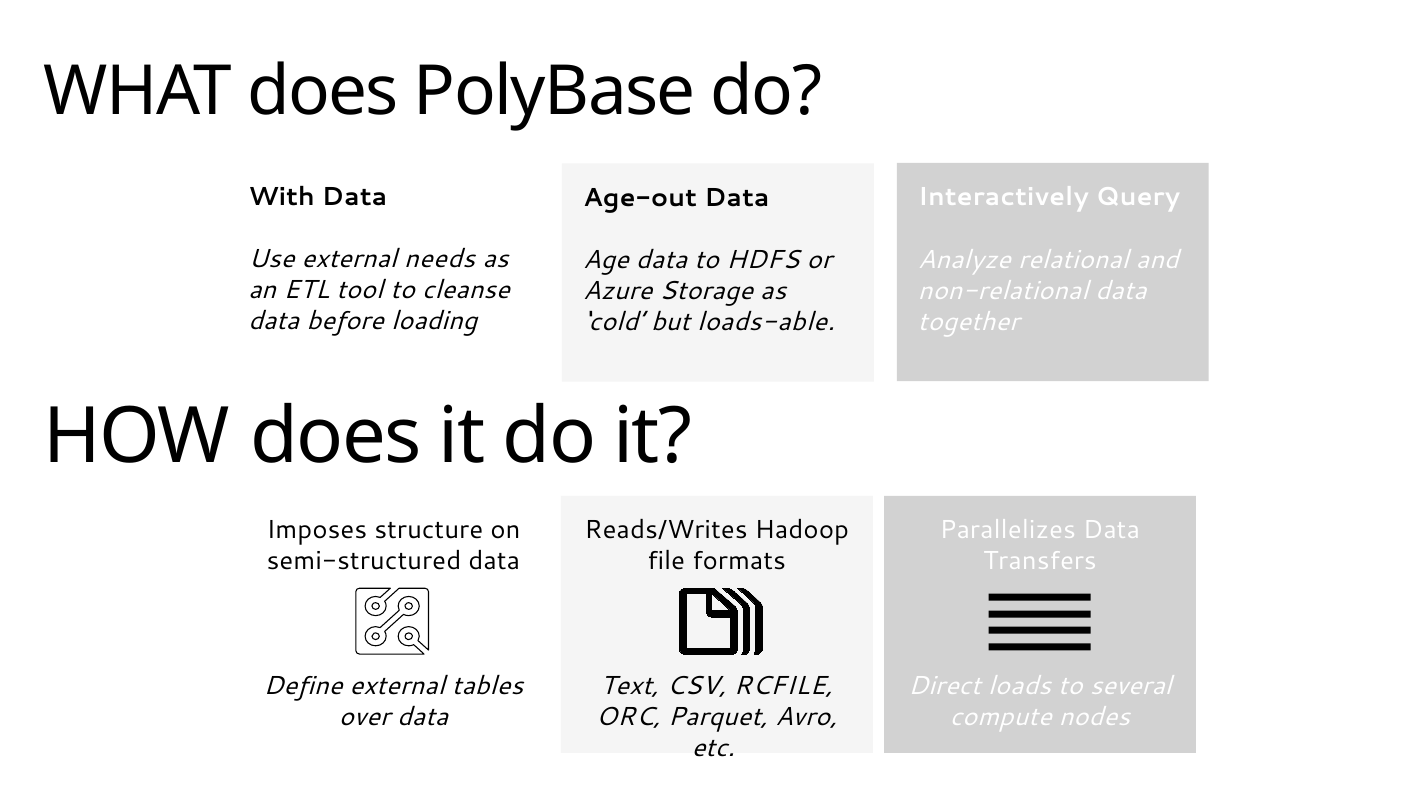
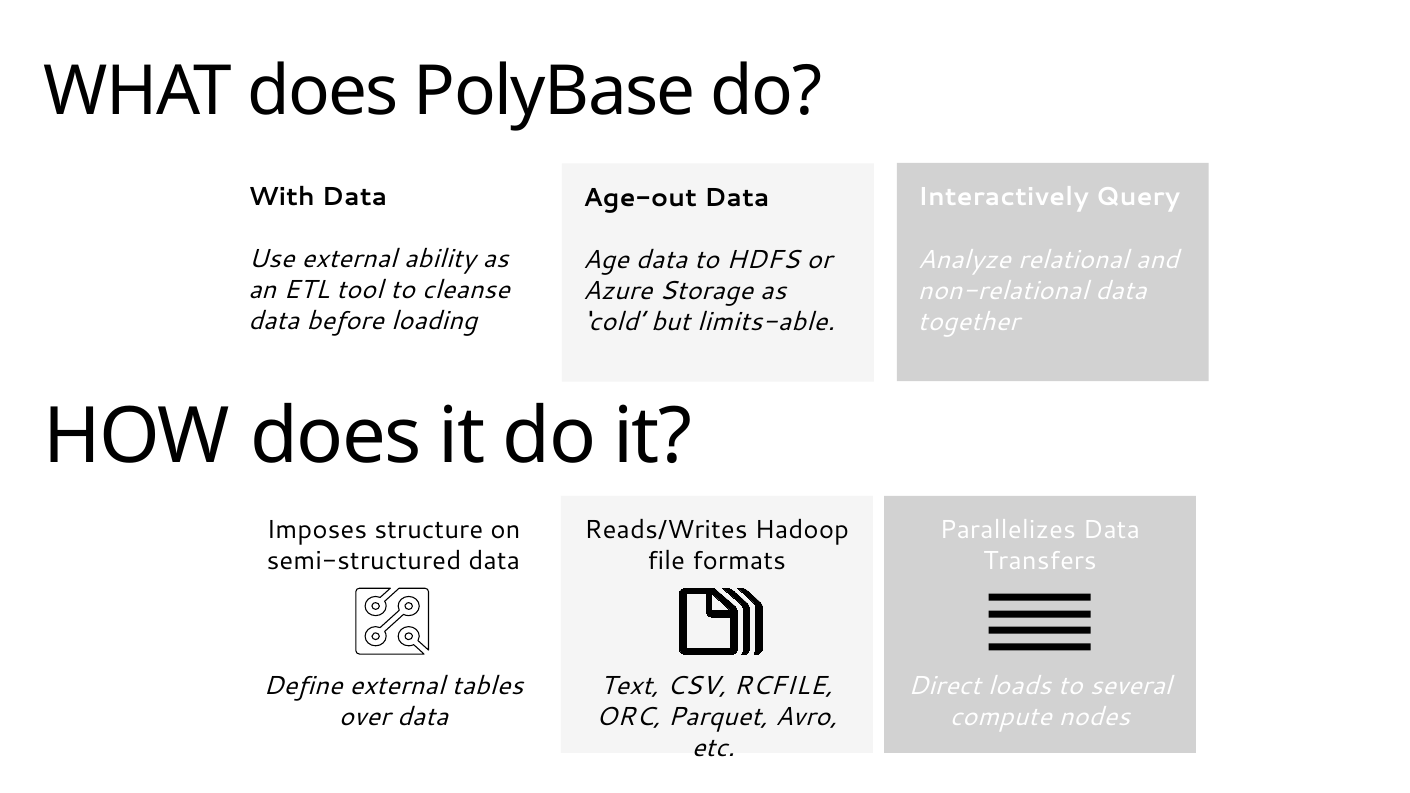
needs: needs -> ability (440, 259)
loads-able: loads-able -> limits-able (766, 322)
